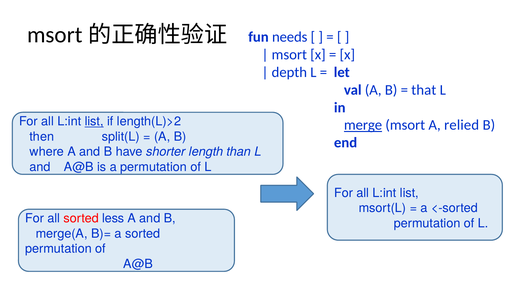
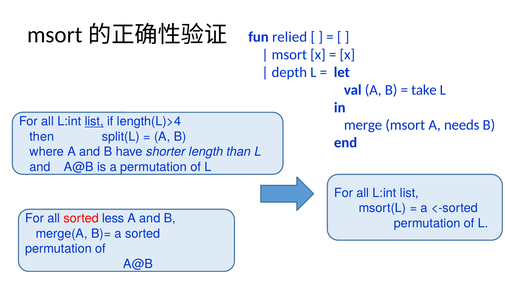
needs: needs -> relied (290, 37)
that: that -> take (424, 90)
length(L)>2: length(L)>2 -> length(L)>4 (149, 122)
merge underline: present -> none (363, 125)
relied: relied -> needs (462, 125)
